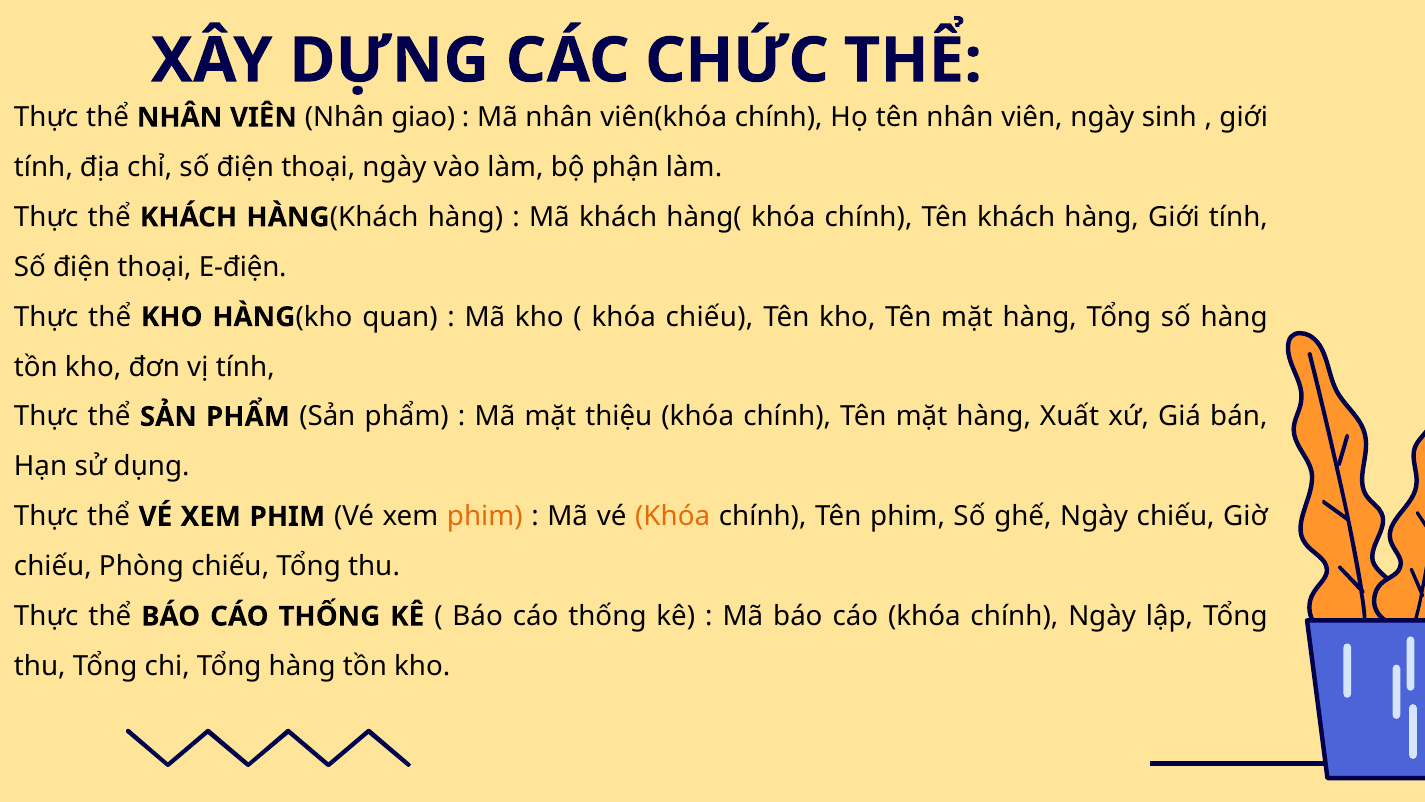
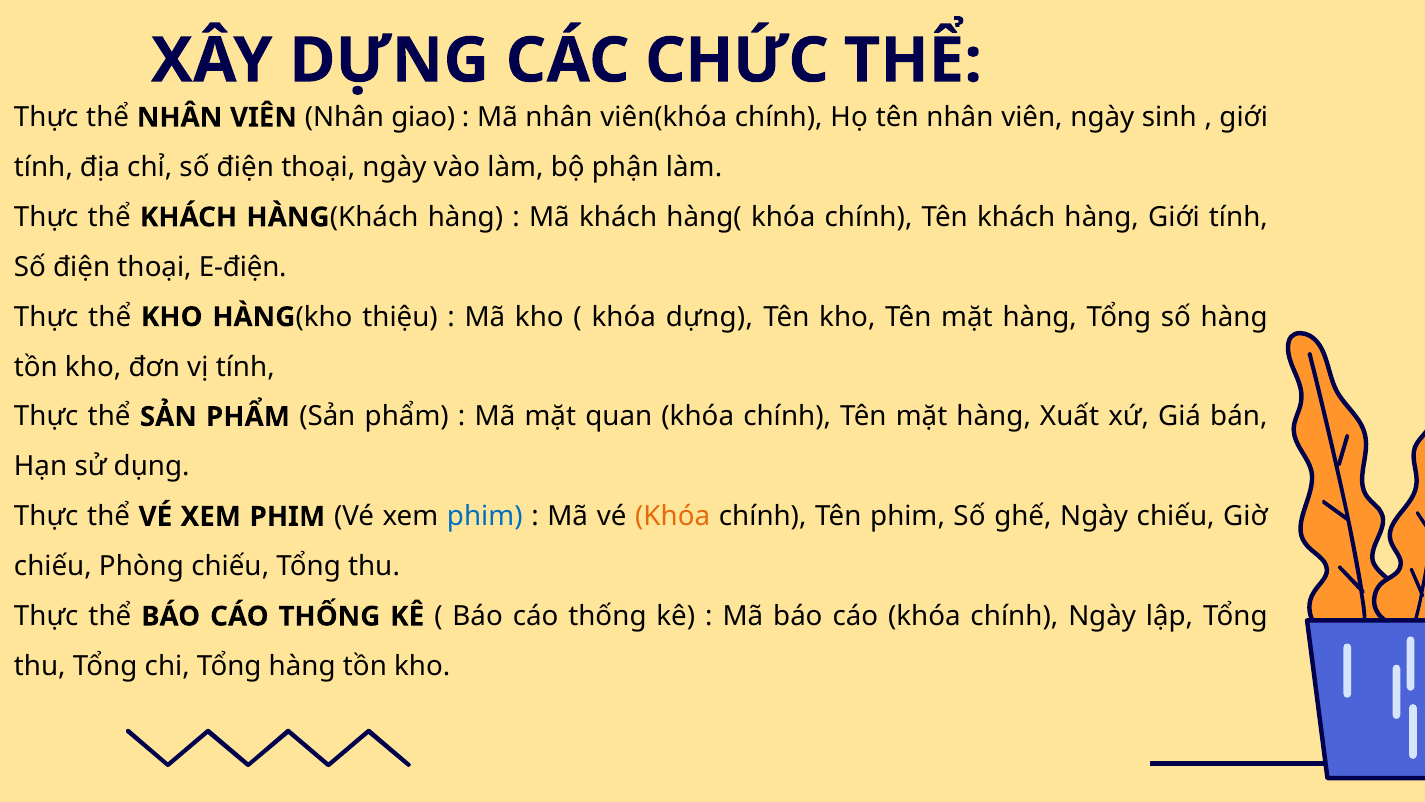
quan: quan -> thiệu (400, 317)
khóa chiếu: chiếu -> dựng (709, 317)
thiệu: thiệu -> quan (619, 417)
phim colour: orange -> blue (485, 516)
